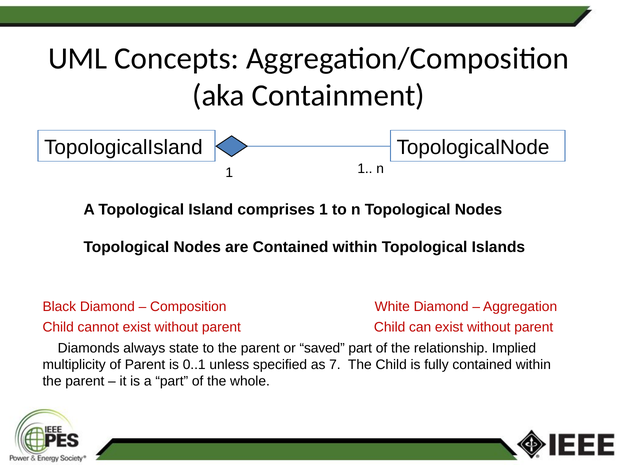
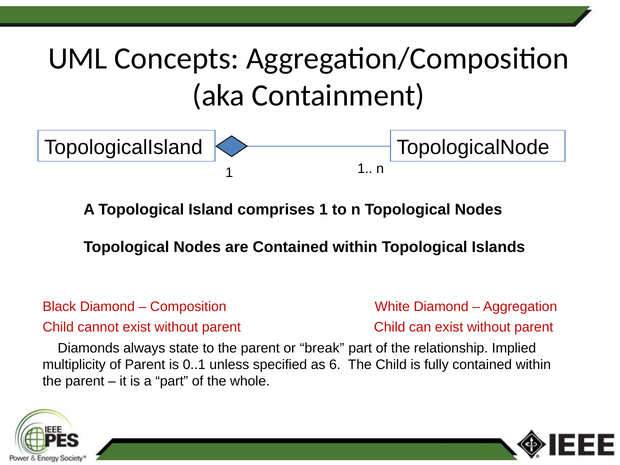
saved: saved -> break (322, 348)
7: 7 -> 6 (335, 365)
